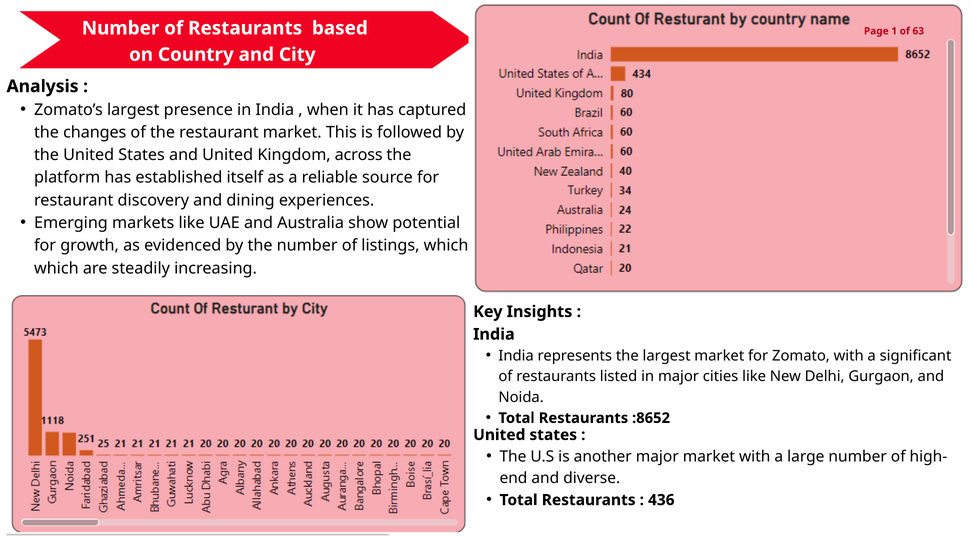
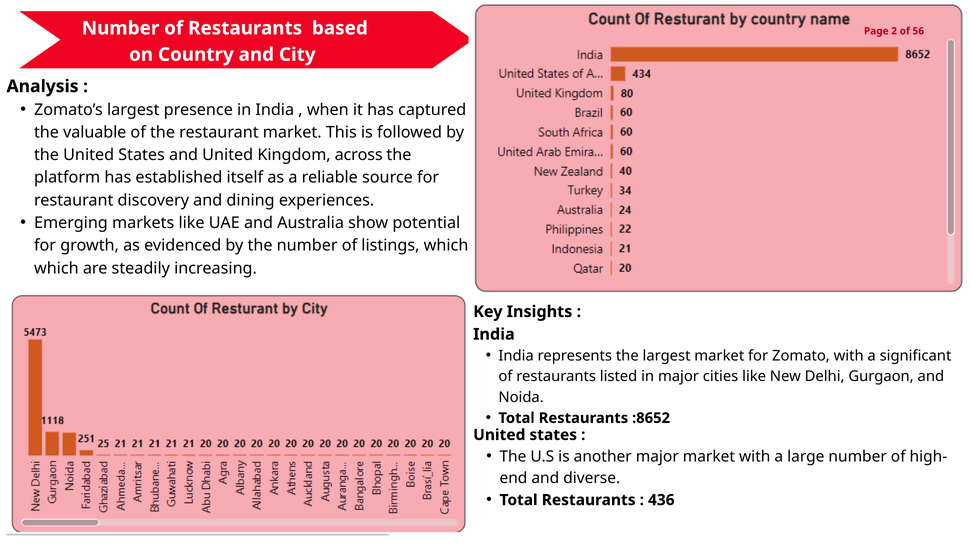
1: 1 -> 2 (894, 31)
63: 63 -> 56 (918, 31)
changes: changes -> valuable (95, 132)
